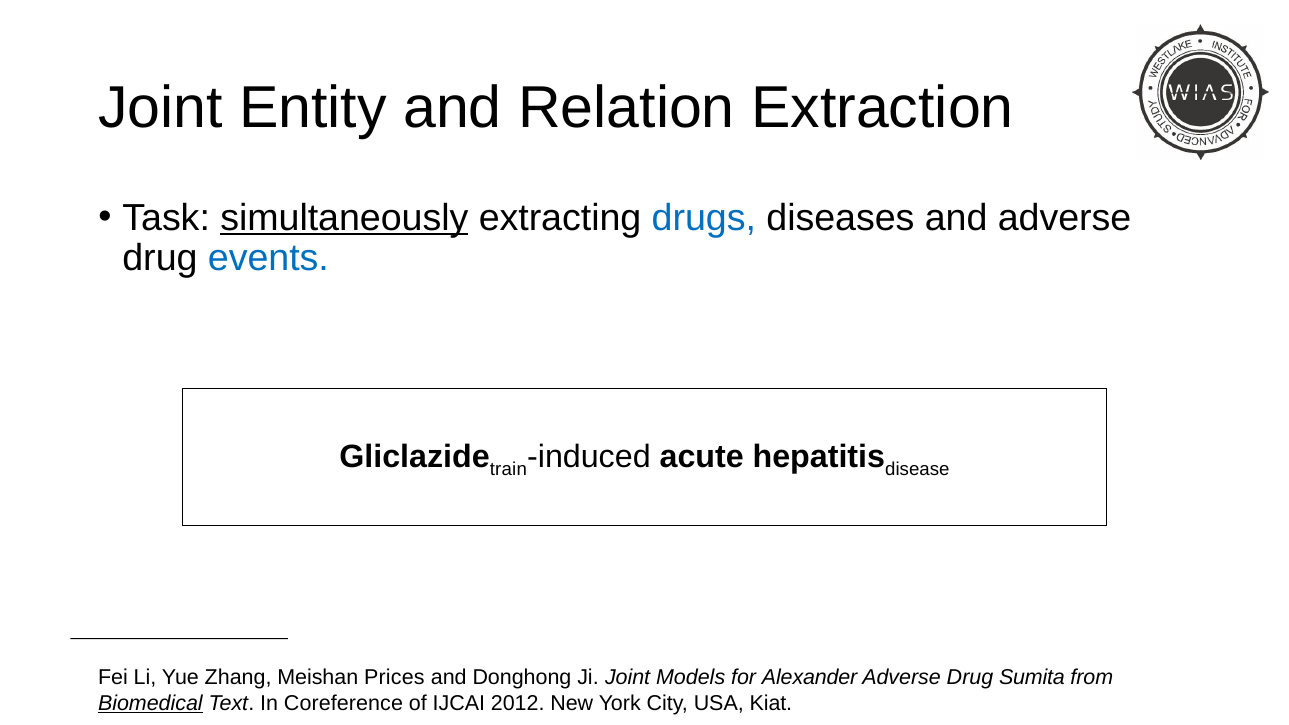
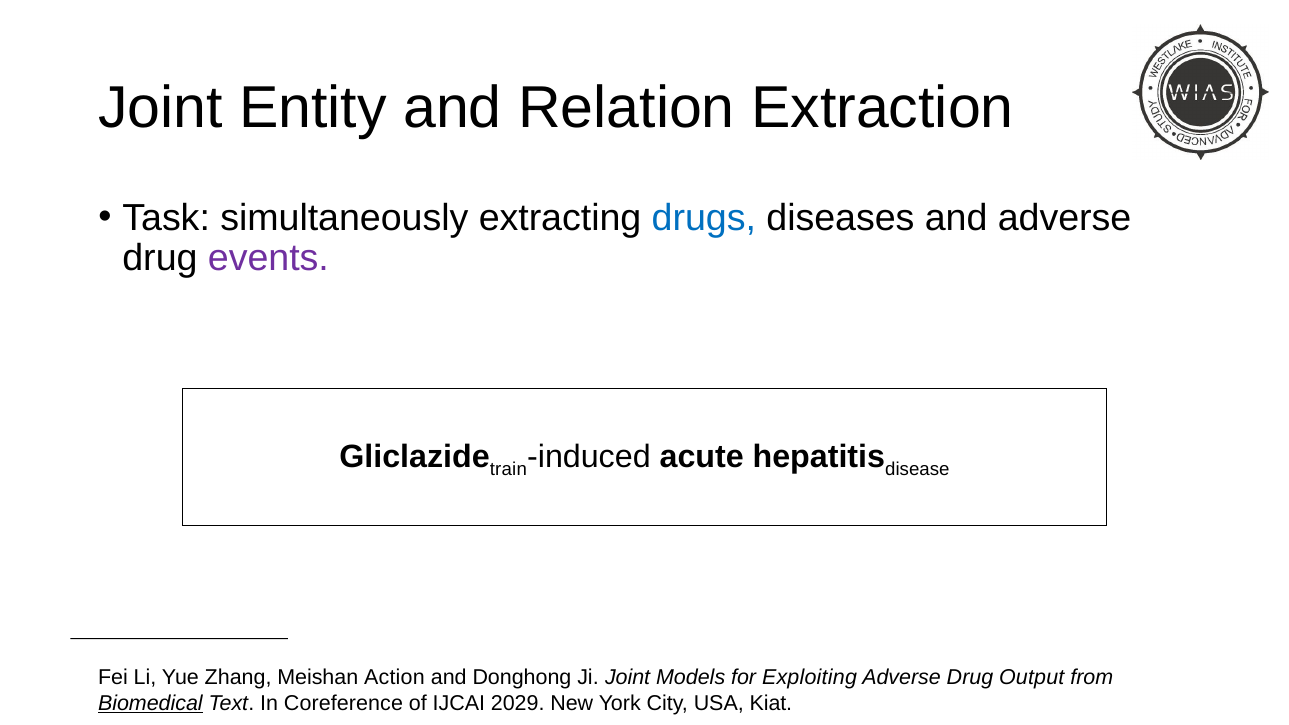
simultaneously underline: present -> none (344, 218)
events colour: blue -> purple (268, 259)
Prices: Prices -> Action (394, 678)
Alexander: Alexander -> Exploiting (809, 678)
Sumita: Sumita -> Output (1032, 678)
2012: 2012 -> 2029 (518, 703)
